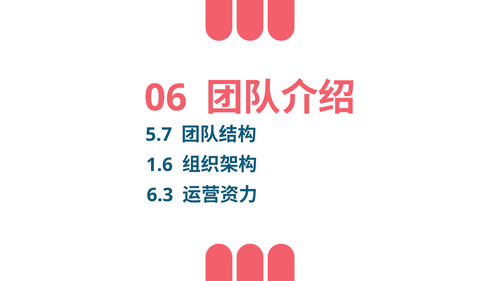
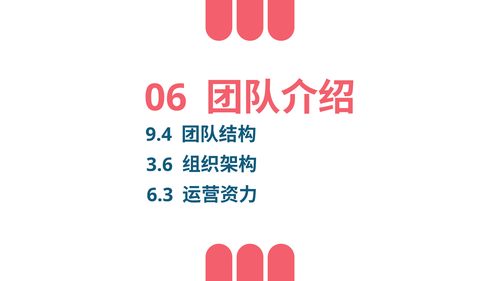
5.7: 5.7 -> 9.4 (159, 135)
1.6: 1.6 -> 3.6 (159, 165)
